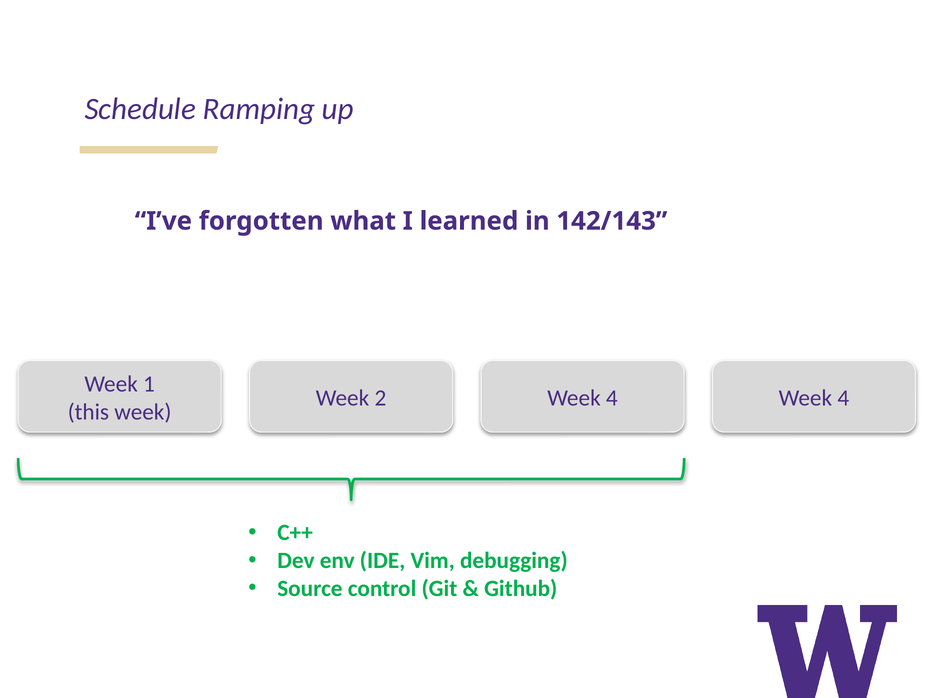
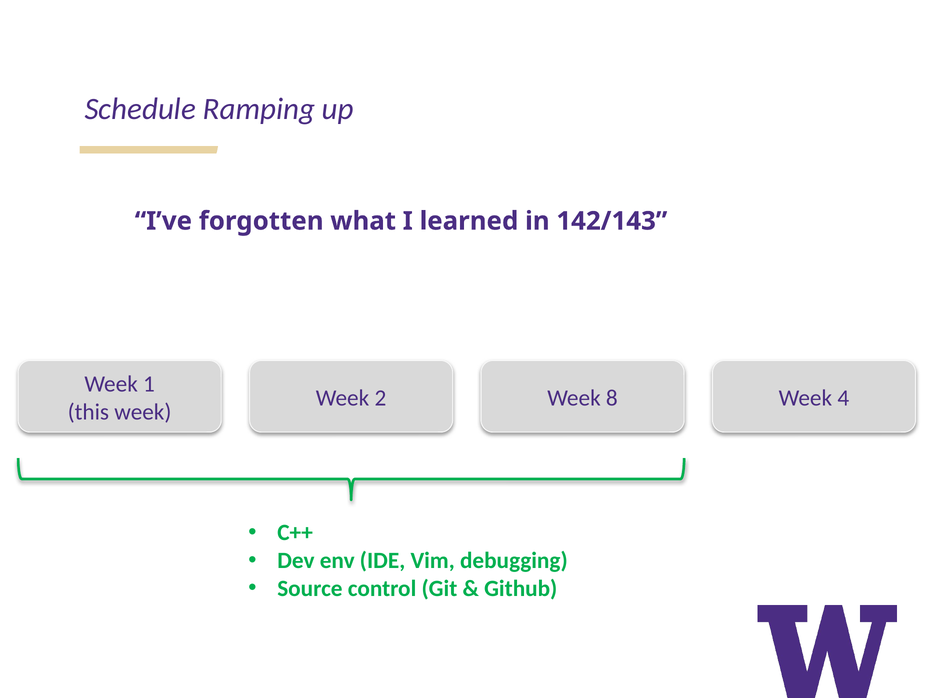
2 Week 4: 4 -> 8 (612, 398)
